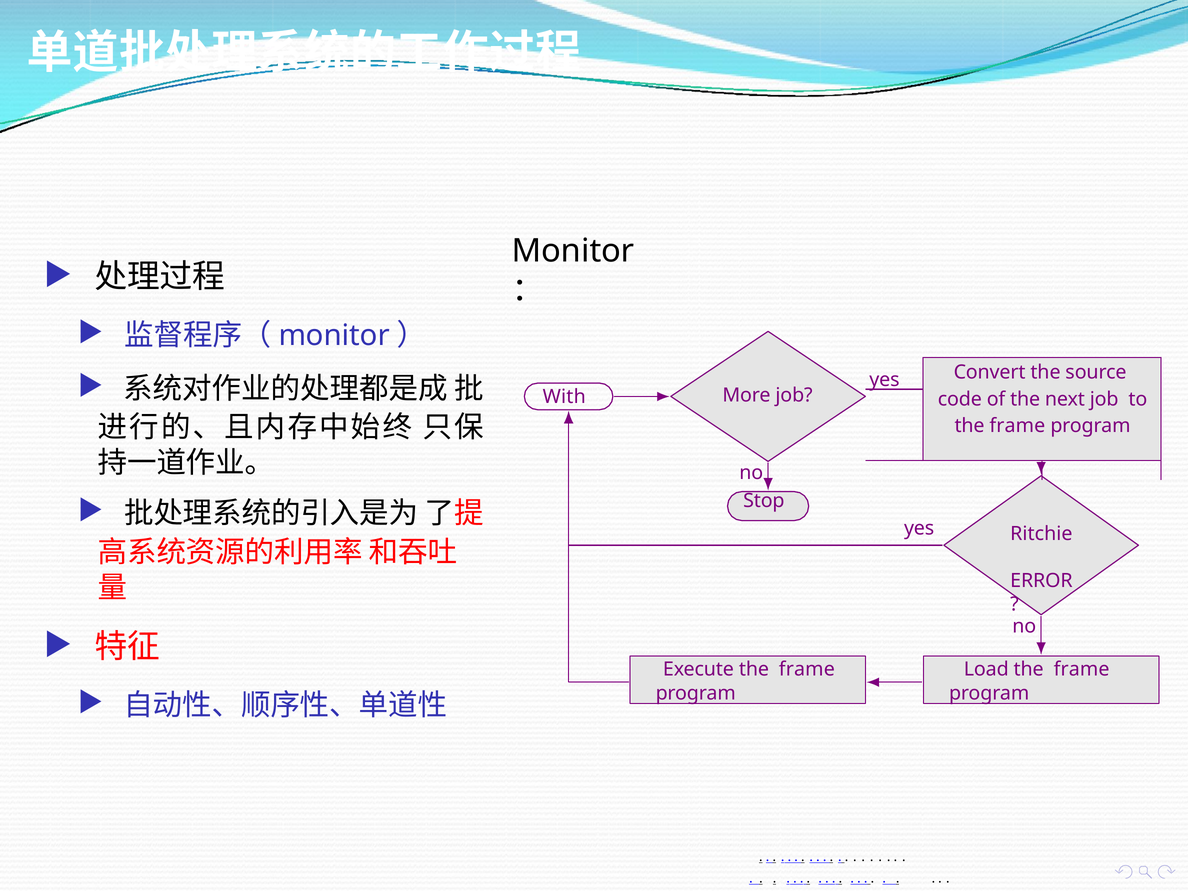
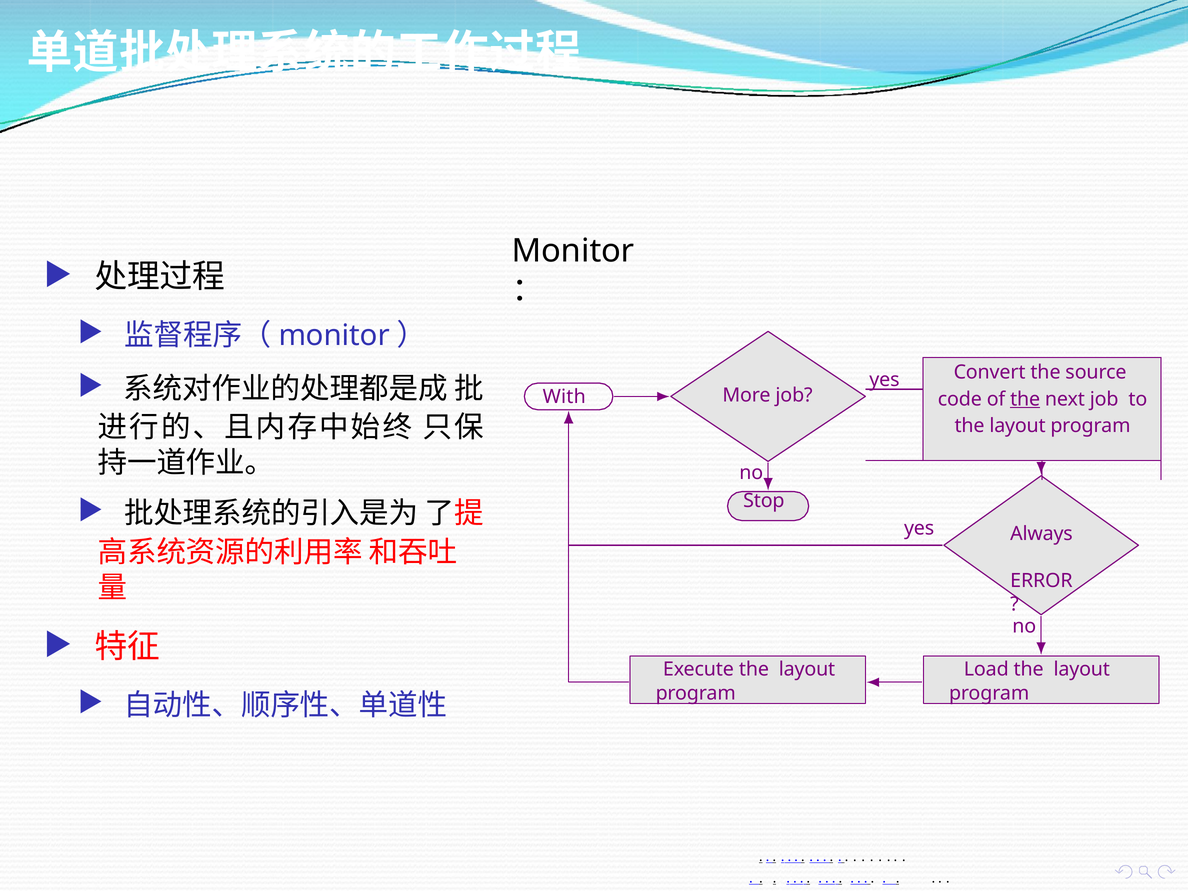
the underline: none -> present (1025, 399)
frame: frame -> layout (1018, 426)
Ritchie: Ritchie -> Always (1041, 534)
Execute the frame: frame -> layout (807, 670)
Load the frame: frame -> layout (1082, 670)
